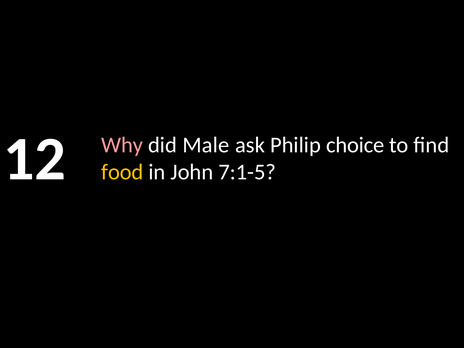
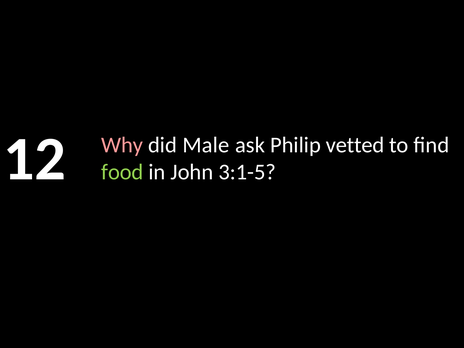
choice: choice -> vetted (355, 145)
food colour: yellow -> light green (122, 172)
7:1-5: 7:1-5 -> 3:1-5 (247, 172)
